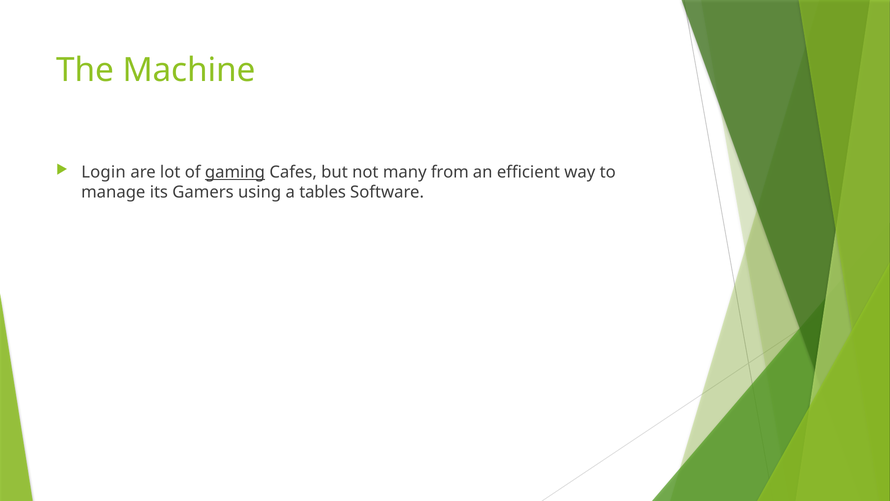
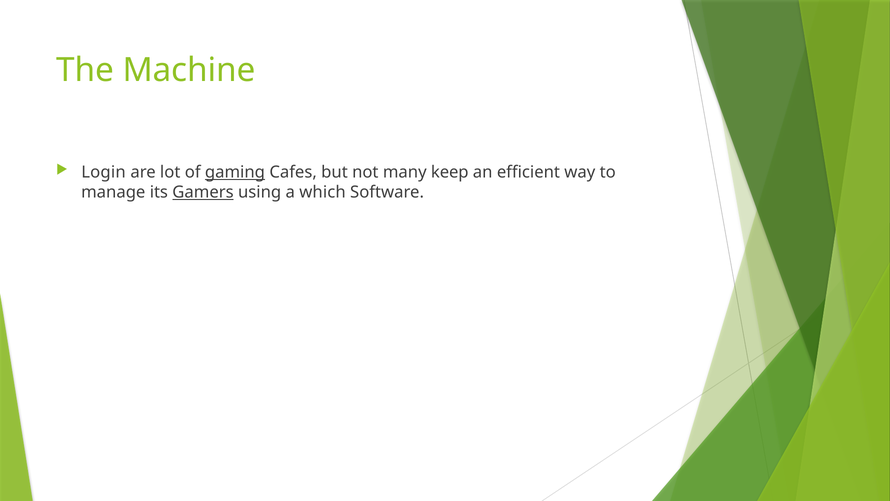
from: from -> keep (450, 172)
Gamers underline: none -> present (203, 192)
tables: tables -> which (322, 192)
